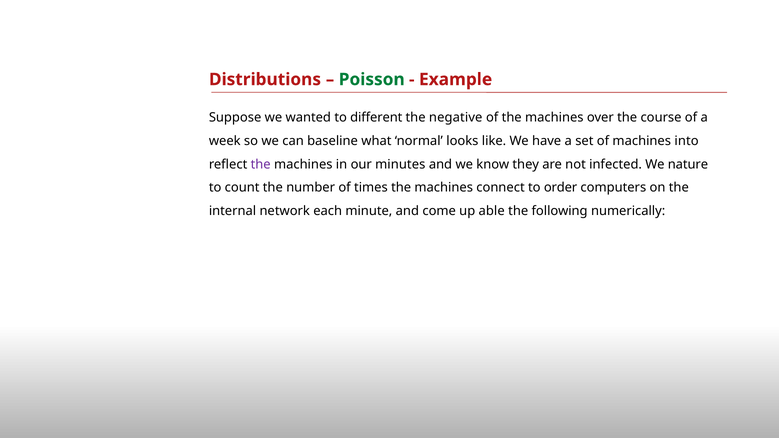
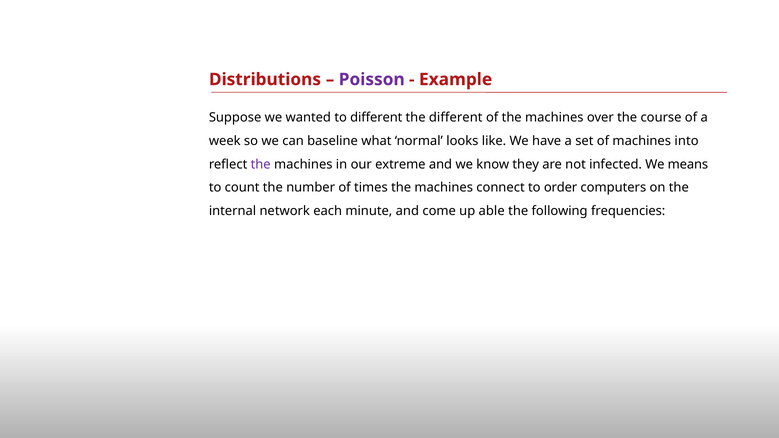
Poisson colour: green -> purple (372, 79)
the negative: negative -> different (456, 118)
minutes: minutes -> extreme (400, 164)
nature: nature -> means (688, 164)
numerically: numerically -> frequencies (628, 211)
